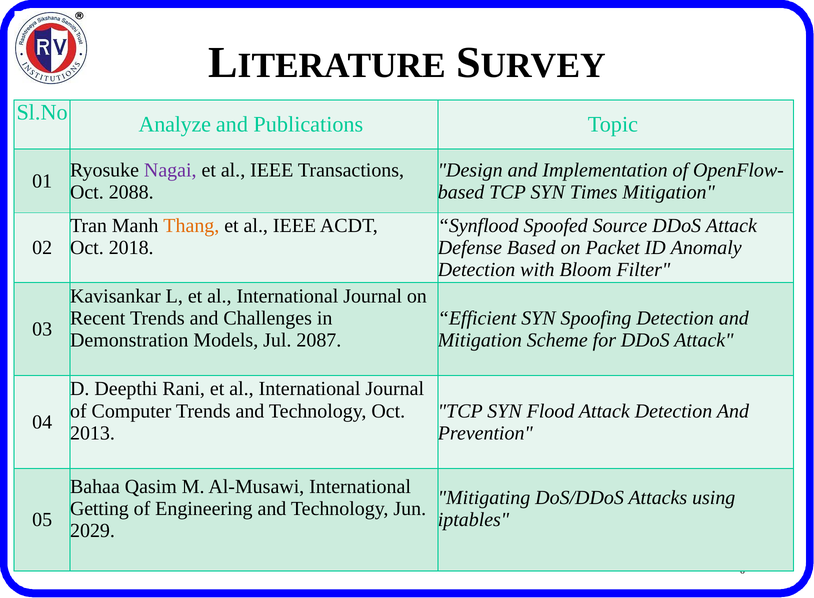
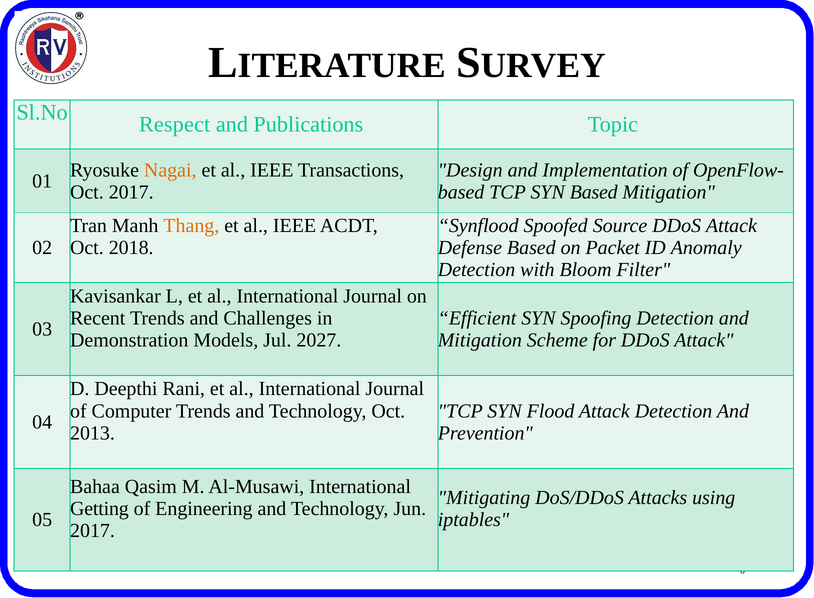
Analyze: Analyze -> Respect (175, 125)
Nagai colour: purple -> orange (170, 170)
Oct 2088: 2088 -> 2017 (131, 192)
SYN Times: Times -> Based (594, 192)
2087: 2087 -> 2027 (319, 340)
2029: 2029 -> 2017 (92, 531)
